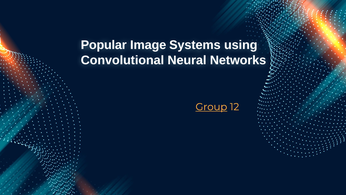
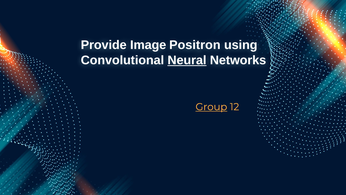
Popular: Popular -> Provide (104, 45)
Systems: Systems -> Positron (195, 45)
Neural underline: none -> present (187, 60)
